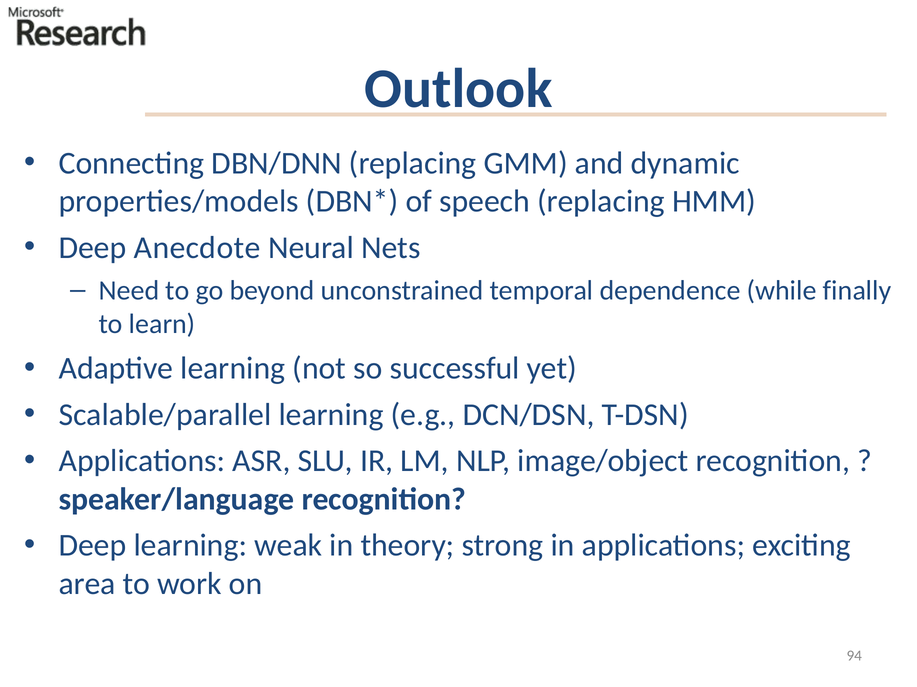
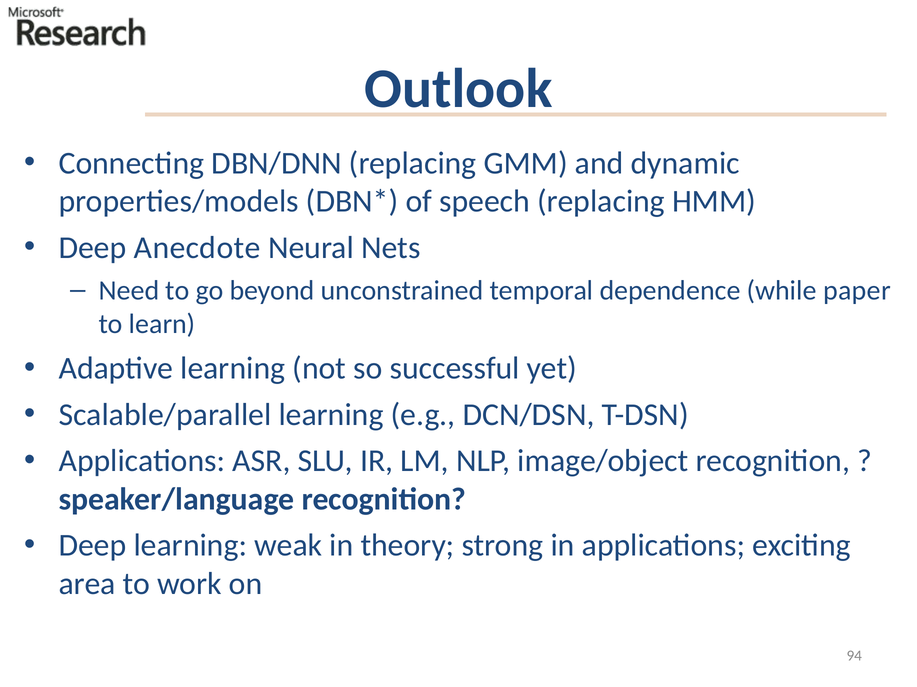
finally: finally -> paper (857, 291)
